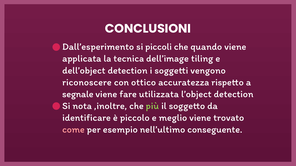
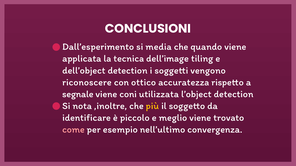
piccoli: piccoli -> media (159, 47)
fare: fare -> coni (128, 94)
più colour: light green -> yellow (152, 106)
conseguente: conseguente -> convergenza (215, 130)
